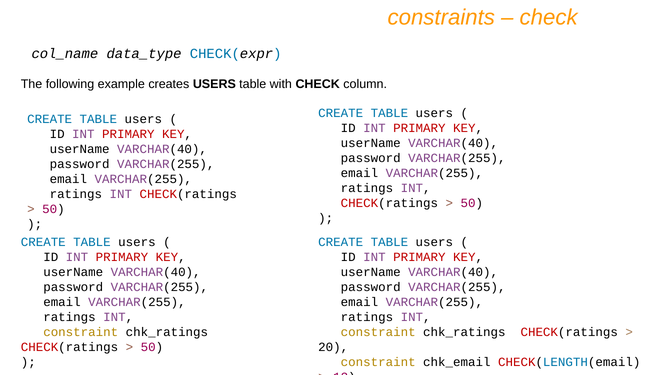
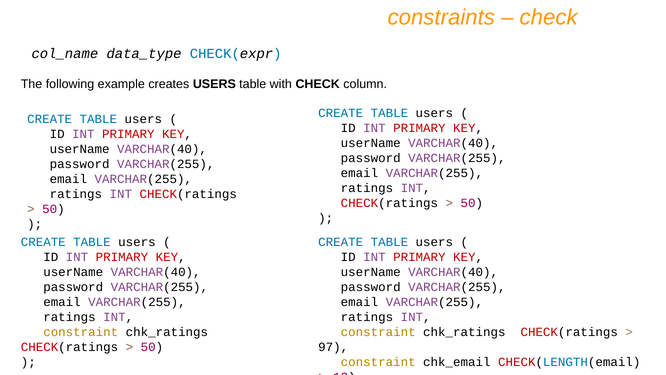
20: 20 -> 97 (333, 347)
